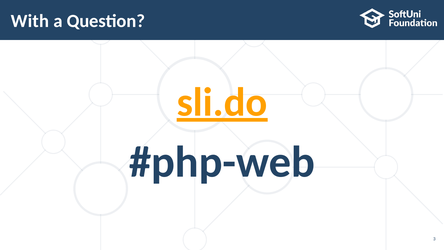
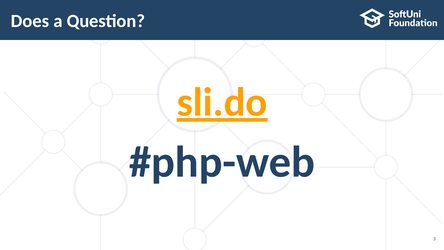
With: With -> Does (30, 21)
